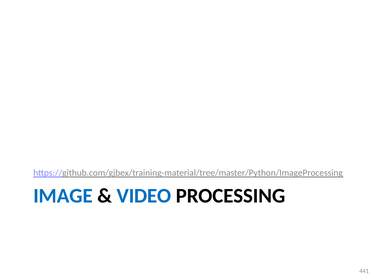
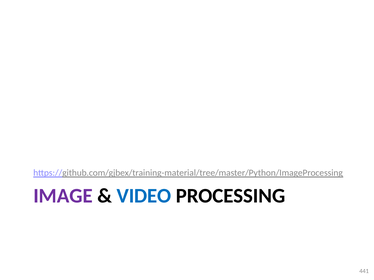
IMAGE colour: blue -> purple (63, 196)
